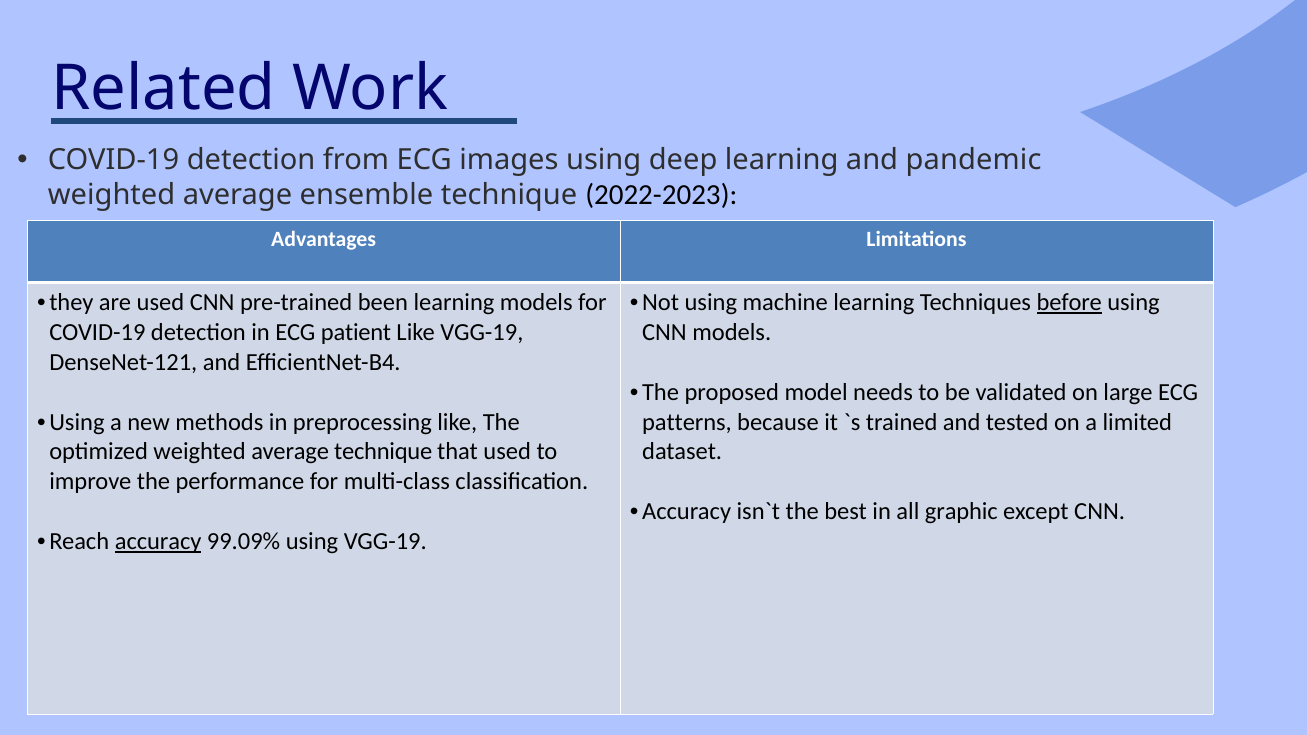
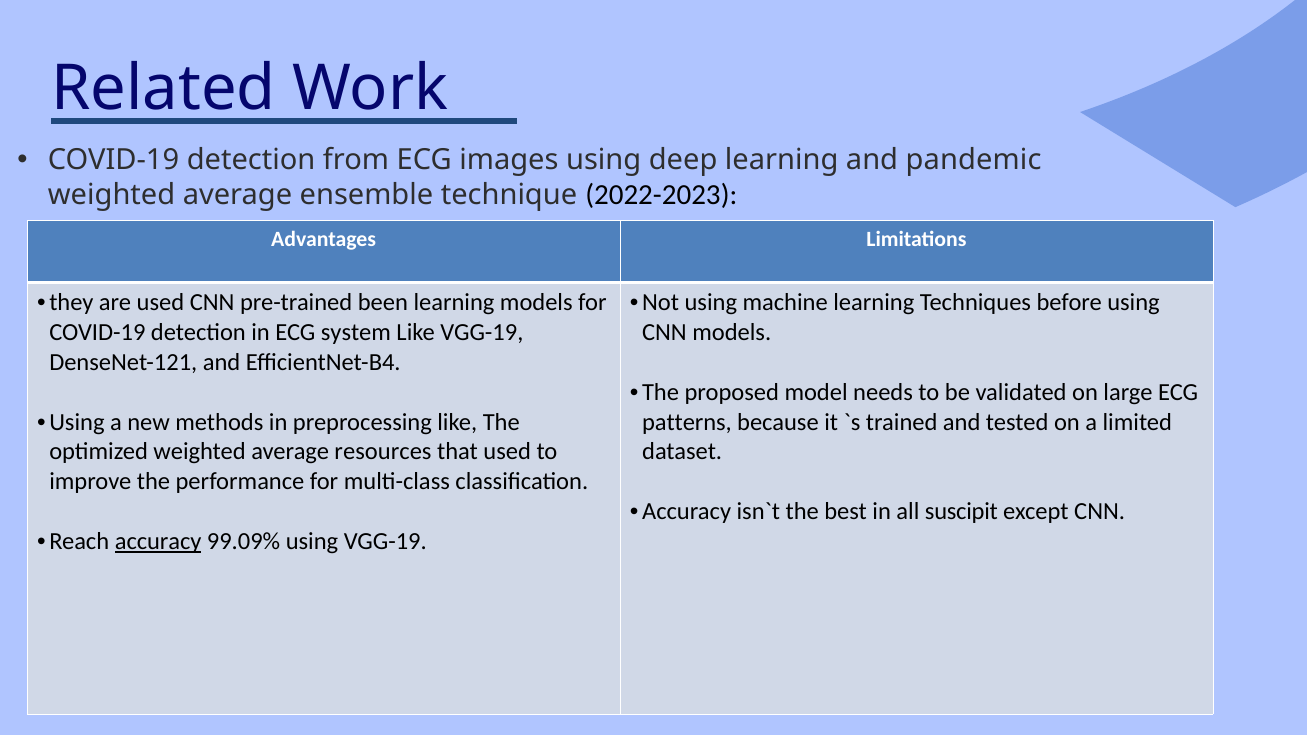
before underline: present -> none (1069, 303)
patient: patient -> system (356, 333)
average technique: technique -> resources (383, 452)
graphic: graphic -> suscipit (961, 512)
